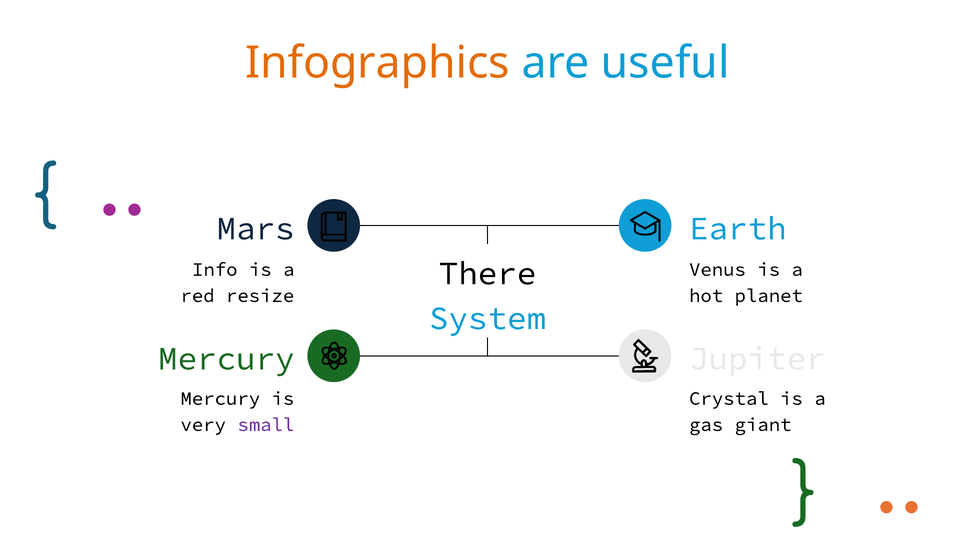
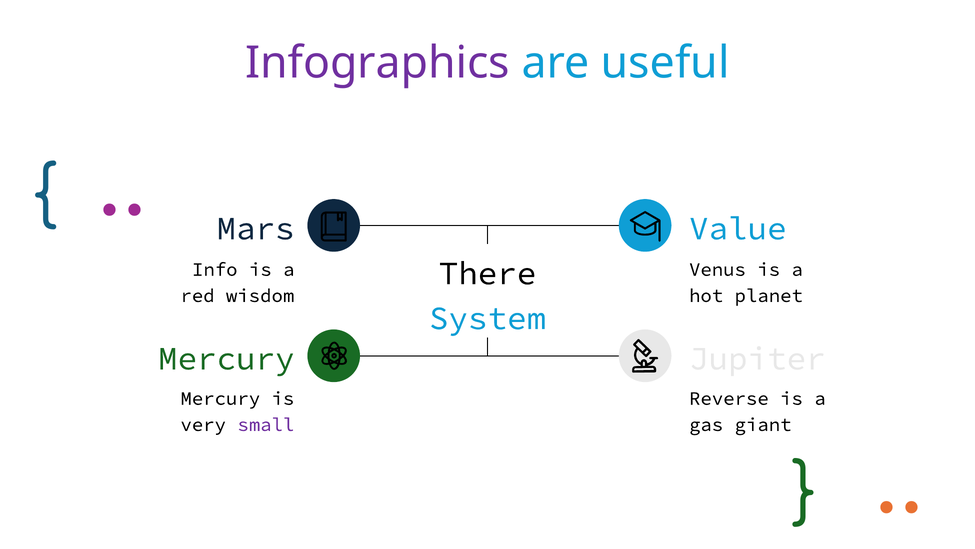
Infographics colour: orange -> purple (378, 63)
Earth: Earth -> Value (738, 228)
resize: resize -> wisdom (260, 295)
Crystal: Crystal -> Reverse (729, 398)
